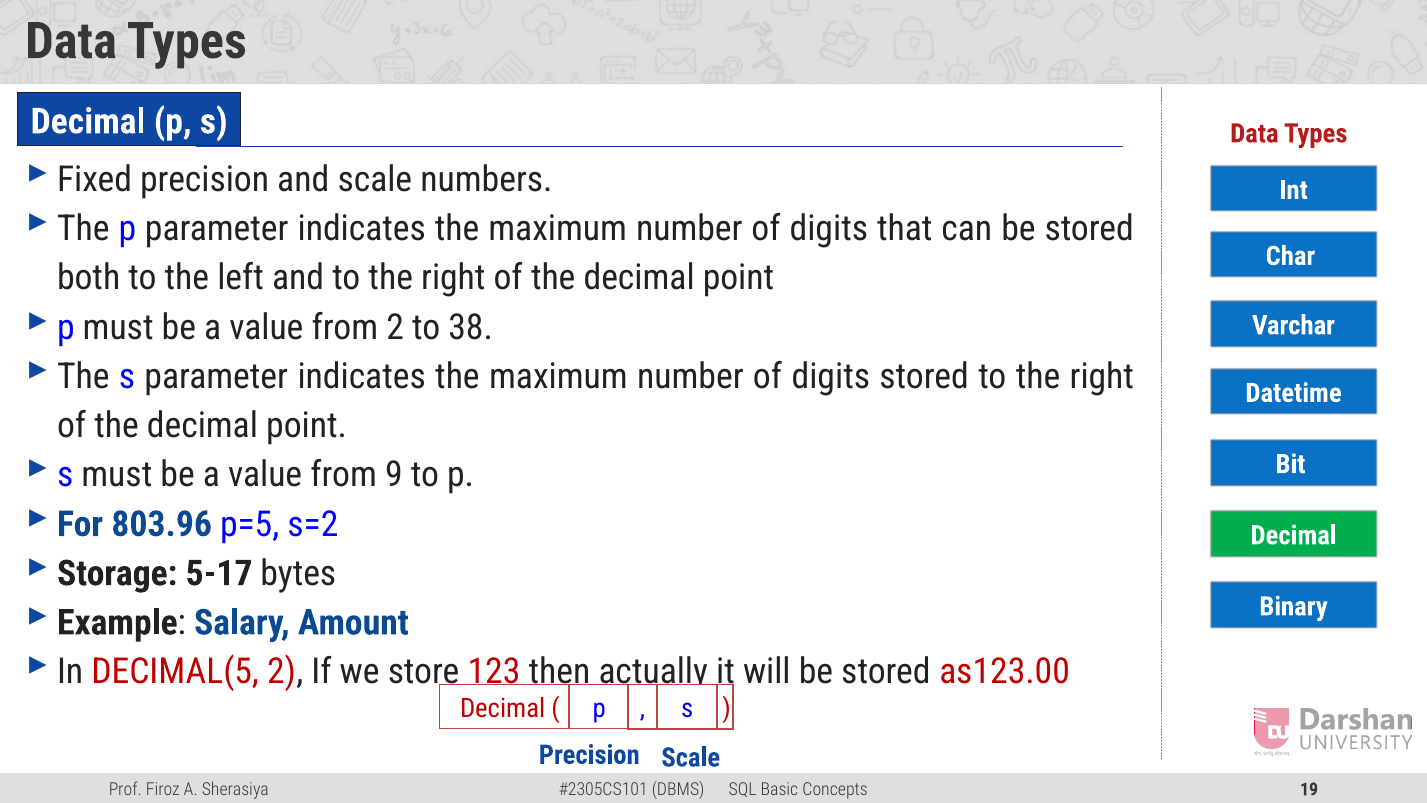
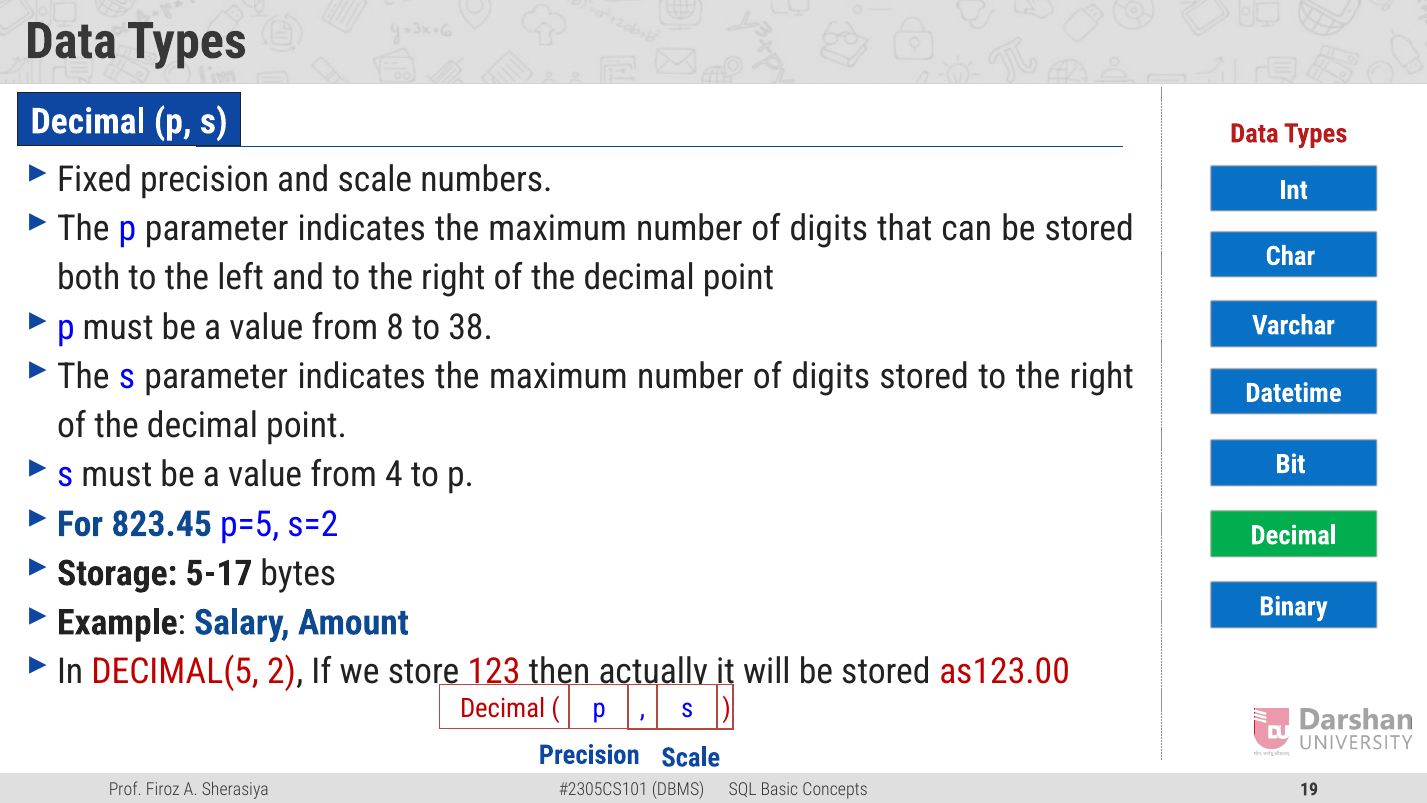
from 2: 2 -> 8 (395, 327)
9: 9 -> 4 (394, 475)
803.96: 803.96 -> 823.45 (162, 524)
